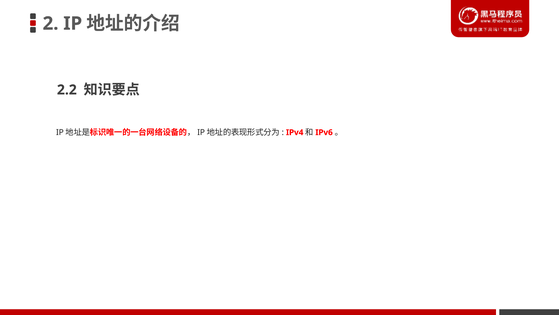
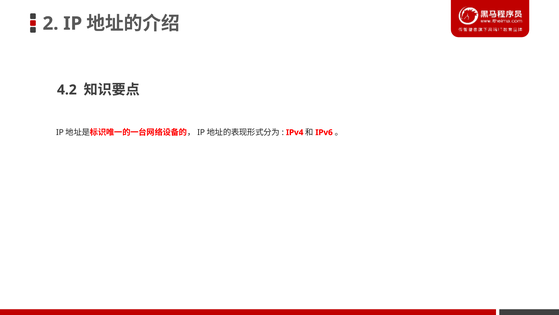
2.2: 2.2 -> 4.2 (67, 90)
